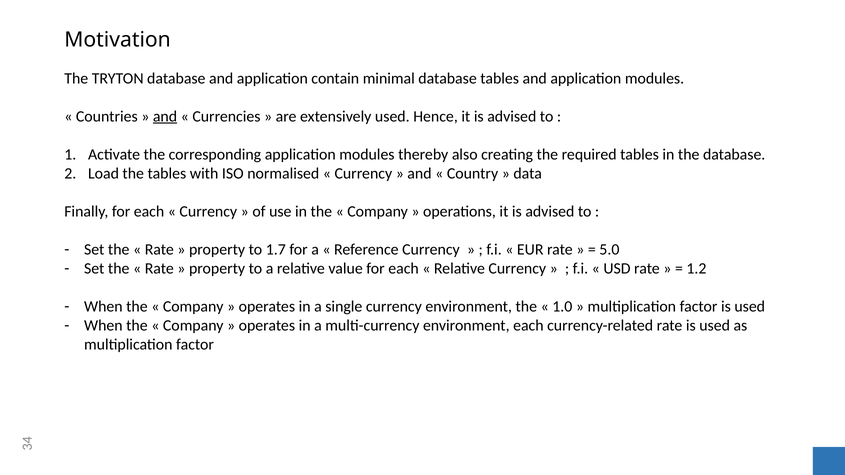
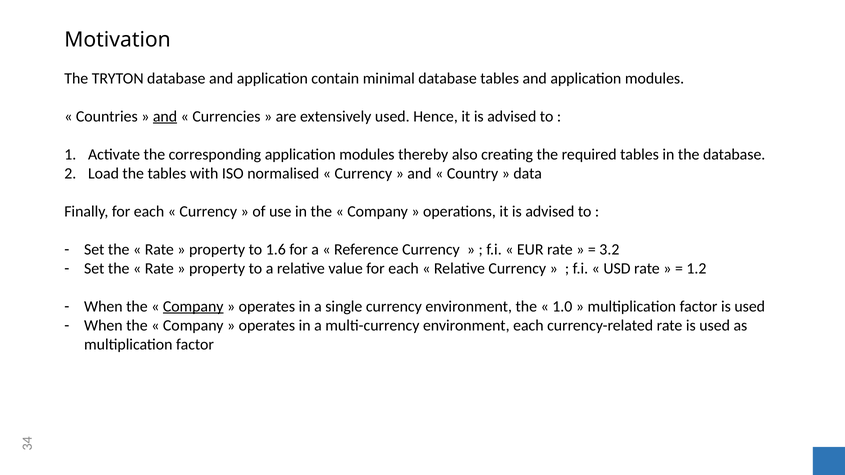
1.7: 1.7 -> 1.6 (276, 249)
5.0: 5.0 -> 3.2 (609, 249)
Company underline: none -> present (193, 306)
